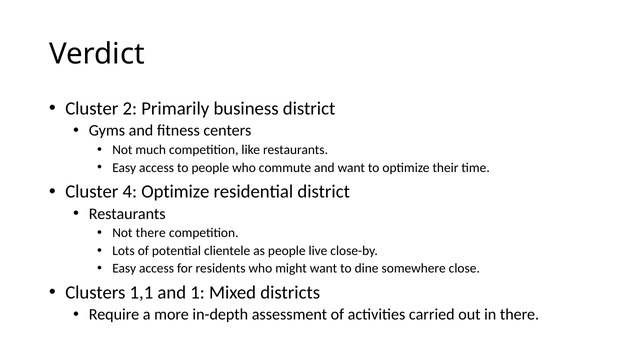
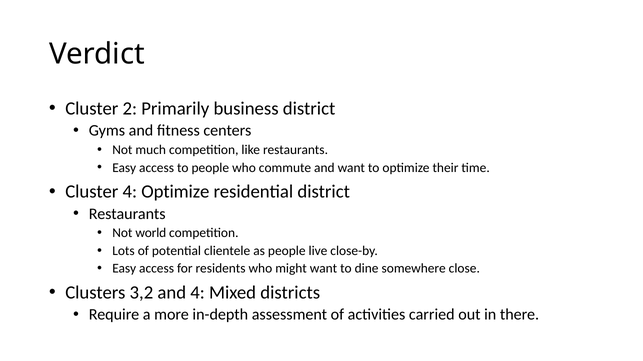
Not there: there -> world (151, 233)
1,1: 1,1 -> 3,2 (141, 293)
and 1: 1 -> 4 (198, 293)
